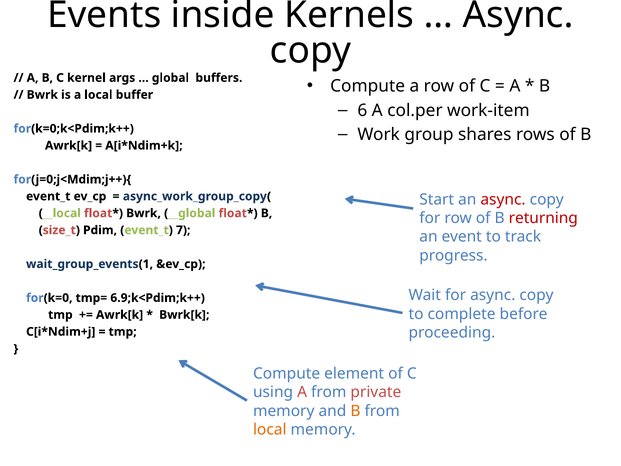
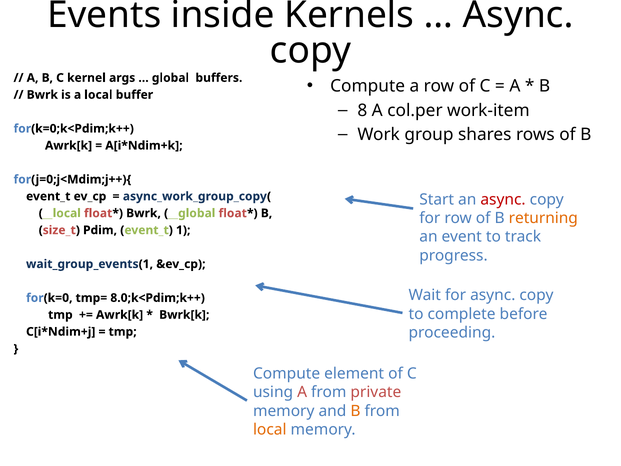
6: 6 -> 8 (362, 110)
returning colour: red -> orange (543, 218)
7: 7 -> 1 (183, 230)
6.9;k<Pdim;k++: 6.9;k<Pdim;k++ -> 8.0;k<Pdim;k++ (158, 298)
